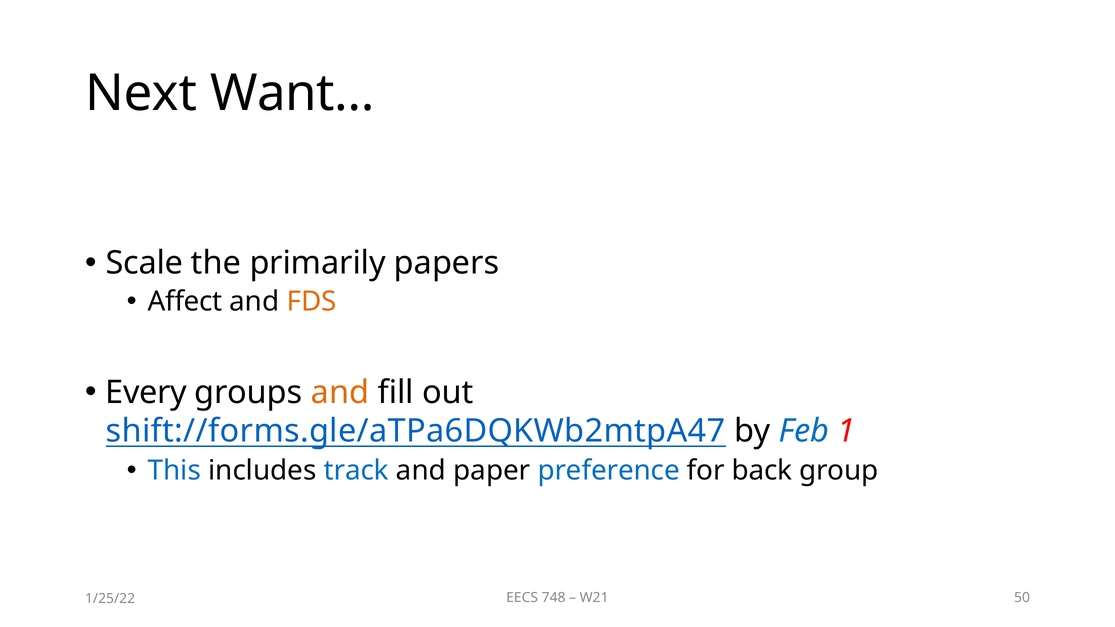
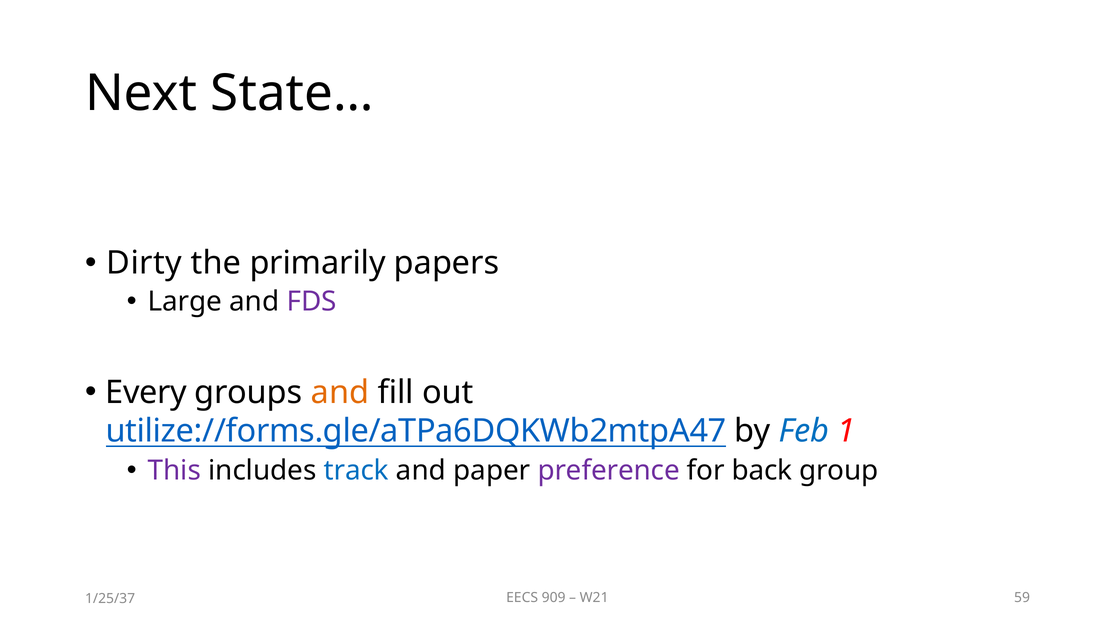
Want…: Want… -> State… (292, 94)
Scale: Scale -> Dirty (144, 263)
Affect: Affect -> Large (185, 302)
FDS colour: orange -> purple (312, 302)
shift://forms.gle/aTPa6DQKWb2mtpA47: shift://forms.gle/aTPa6DQKWb2mtpA47 -> utilize://forms.gle/aTPa6DQKWb2mtpA47 (416, 431)
This colour: blue -> purple (174, 471)
preference colour: blue -> purple (609, 471)
748: 748 -> 909 (554, 598)
50: 50 -> 59 (1022, 598)
1/25/22: 1/25/22 -> 1/25/37 (110, 599)
